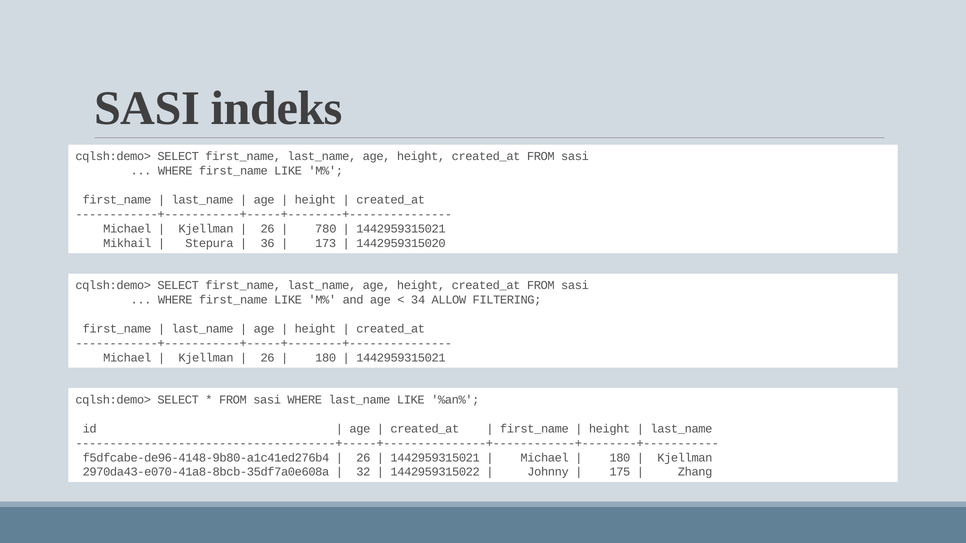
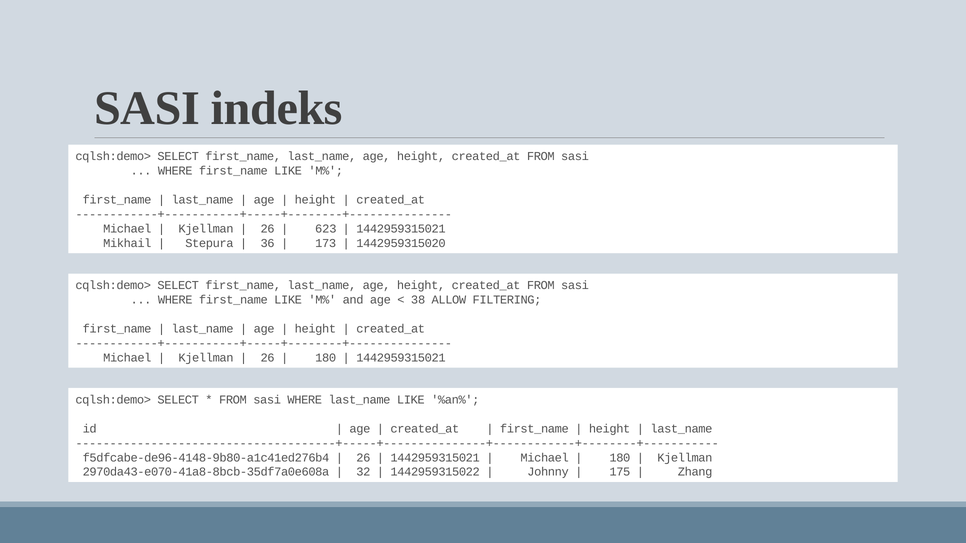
780: 780 -> 623 (326, 229)
34: 34 -> 38 (418, 300)
